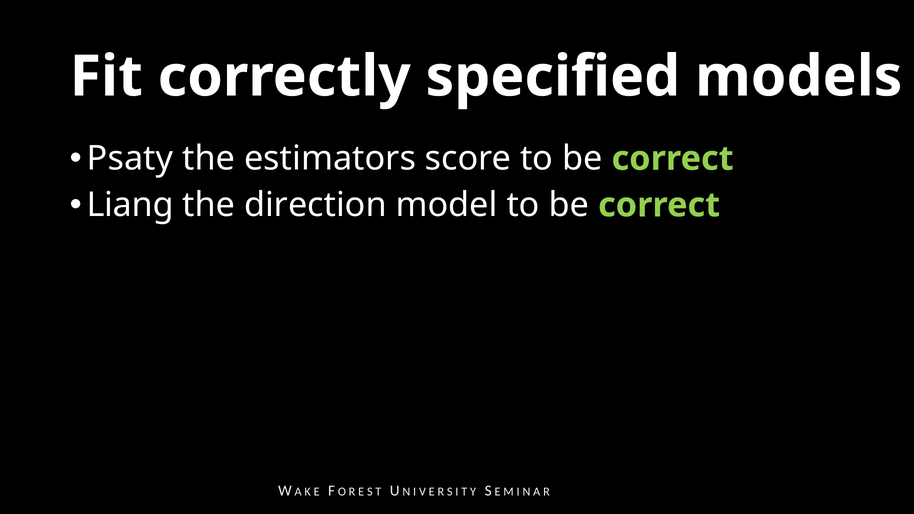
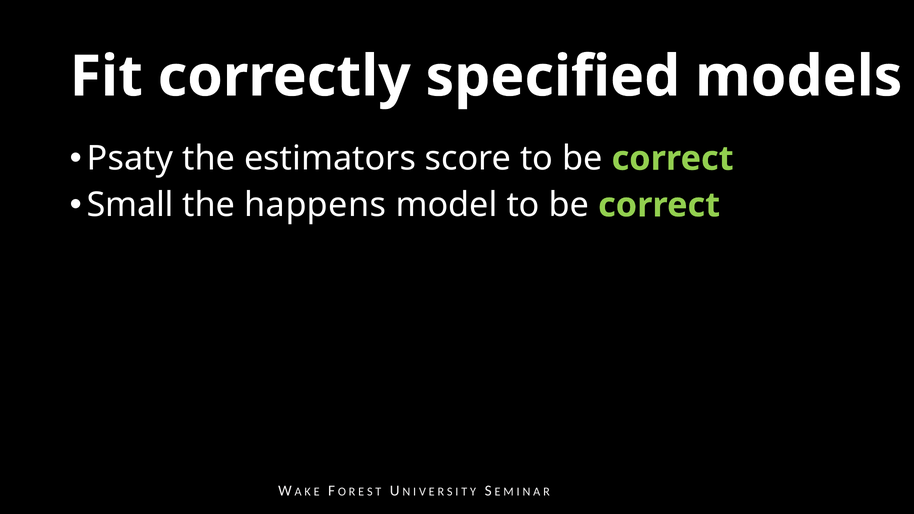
Liang: Liang -> Small (130, 205)
direction: direction -> happens (315, 205)
